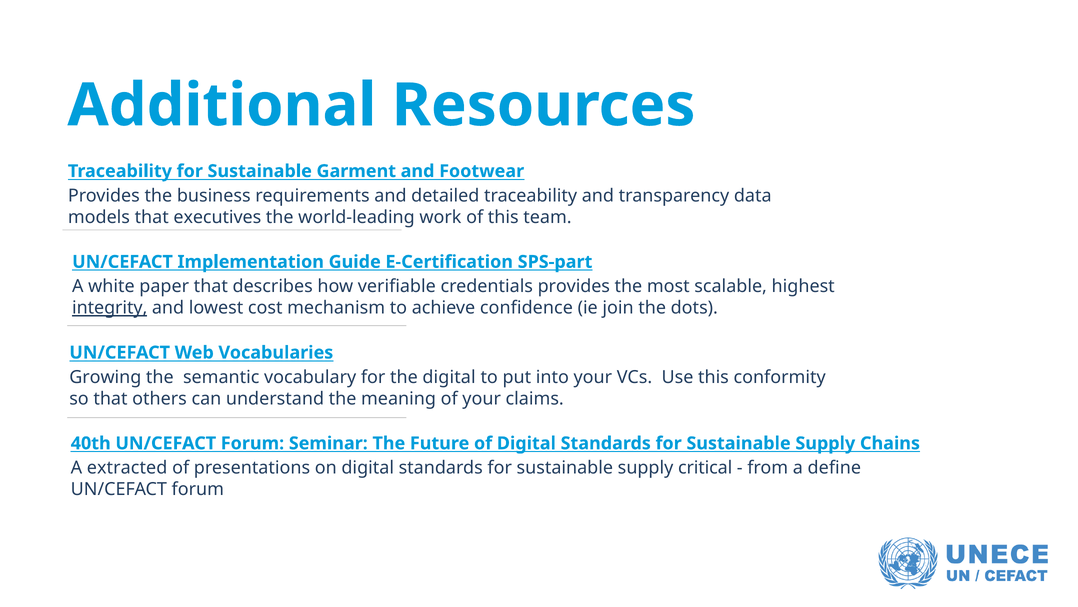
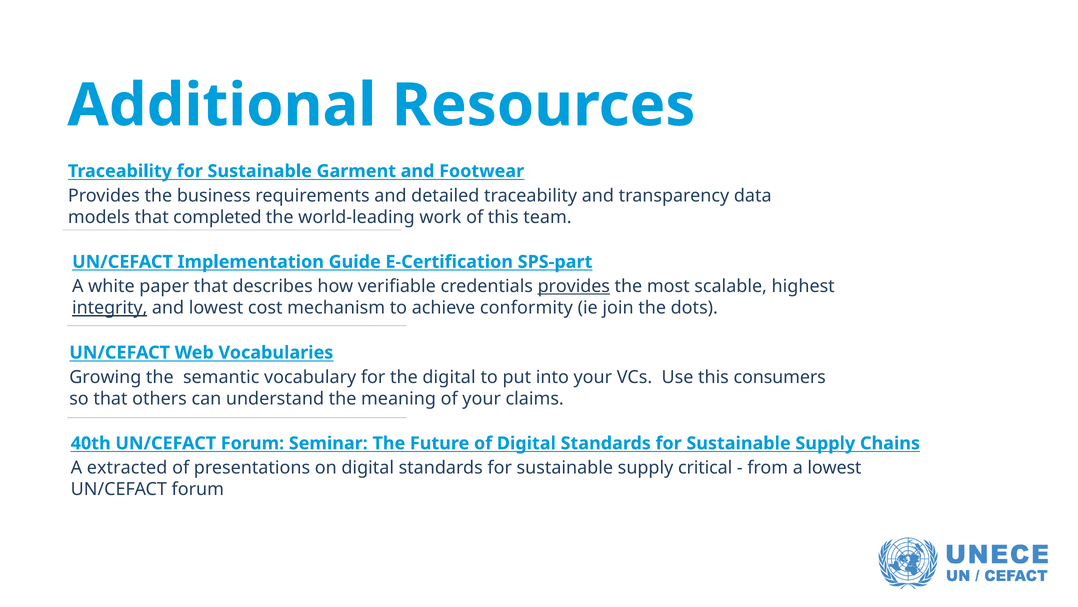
executives: executives -> completed (217, 217)
provides underline: none -> present (574, 286)
confidence: confidence -> conformity (526, 308)
conformity: conformity -> consumers (780, 377)
a define: define -> lowest (834, 467)
